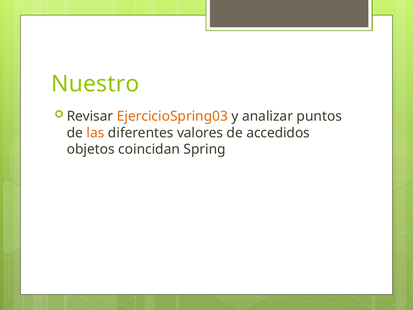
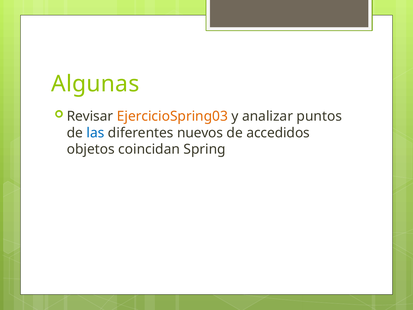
Nuestro: Nuestro -> Algunas (95, 84)
las colour: orange -> blue (95, 133)
valores: valores -> nuevos (200, 133)
